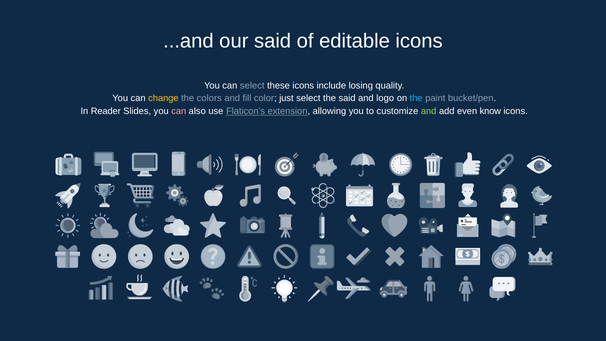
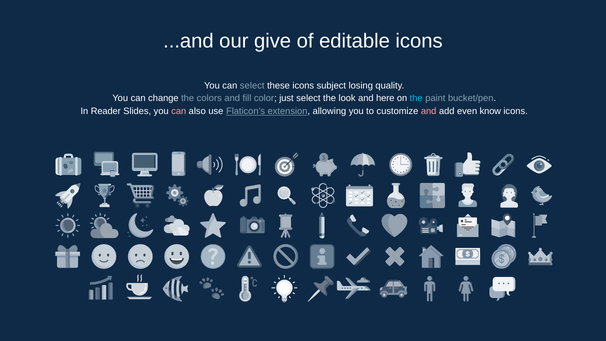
our said: said -> give (273, 41)
include: include -> subject (331, 86)
change colour: yellow -> white (163, 98)
the said: said -> look (347, 98)
logo: logo -> here (385, 98)
and colour: light green -> pink (429, 111)
